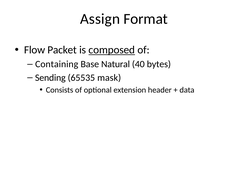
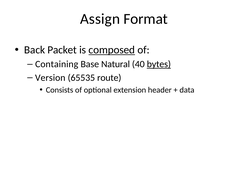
Flow: Flow -> Back (35, 50)
bytes underline: none -> present (159, 64)
Sending: Sending -> Version (50, 78)
mask: mask -> route (109, 78)
